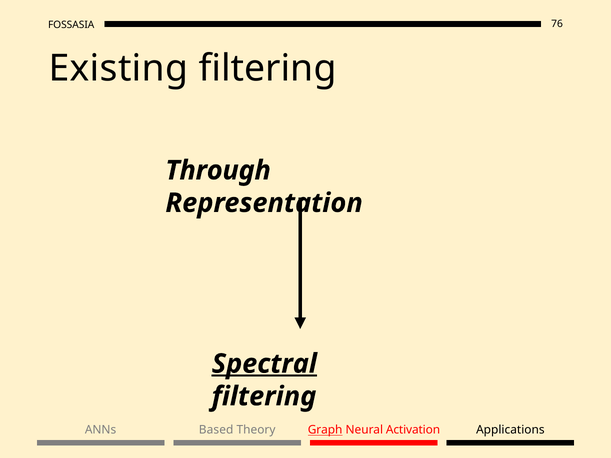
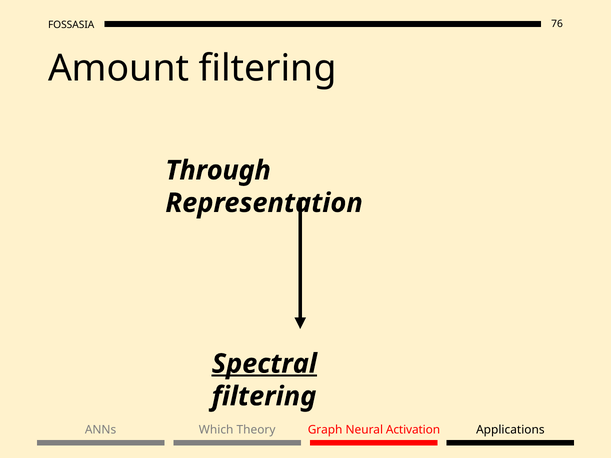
Existing: Existing -> Amount (119, 68)
Based: Based -> Which (216, 430)
Graph underline: present -> none (325, 430)
